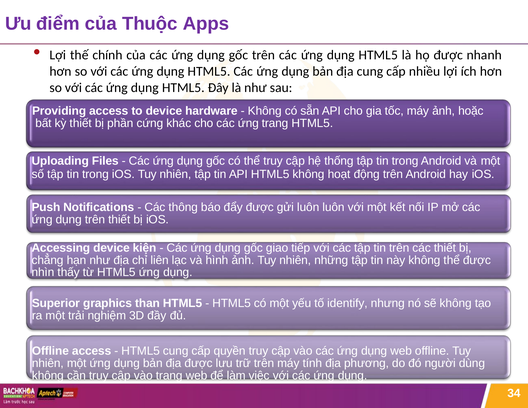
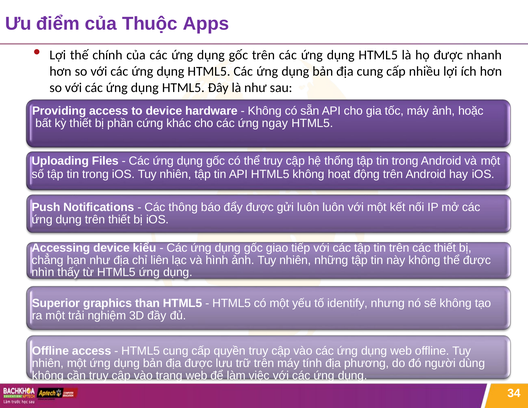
ứng trang: trang -> ngay (275, 123)
kiện: kiện -> kiểu (145, 248)
